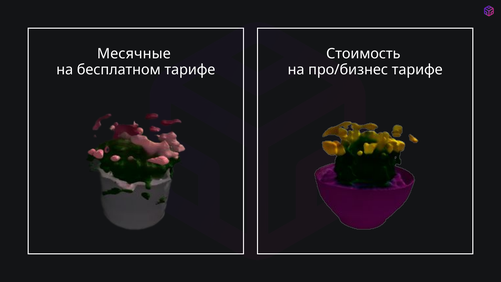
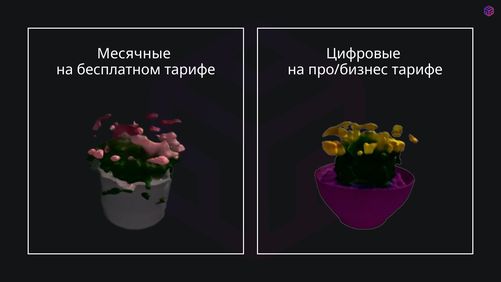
Стоимость: Стоимость -> Цифровые (363, 54)
